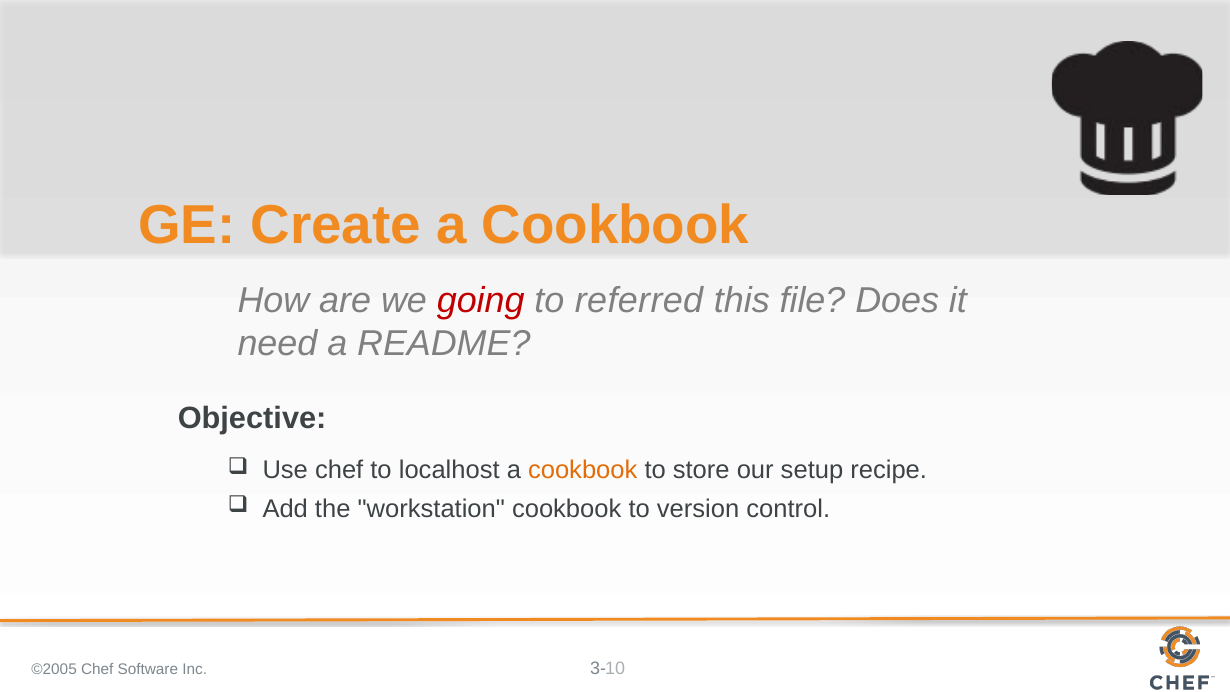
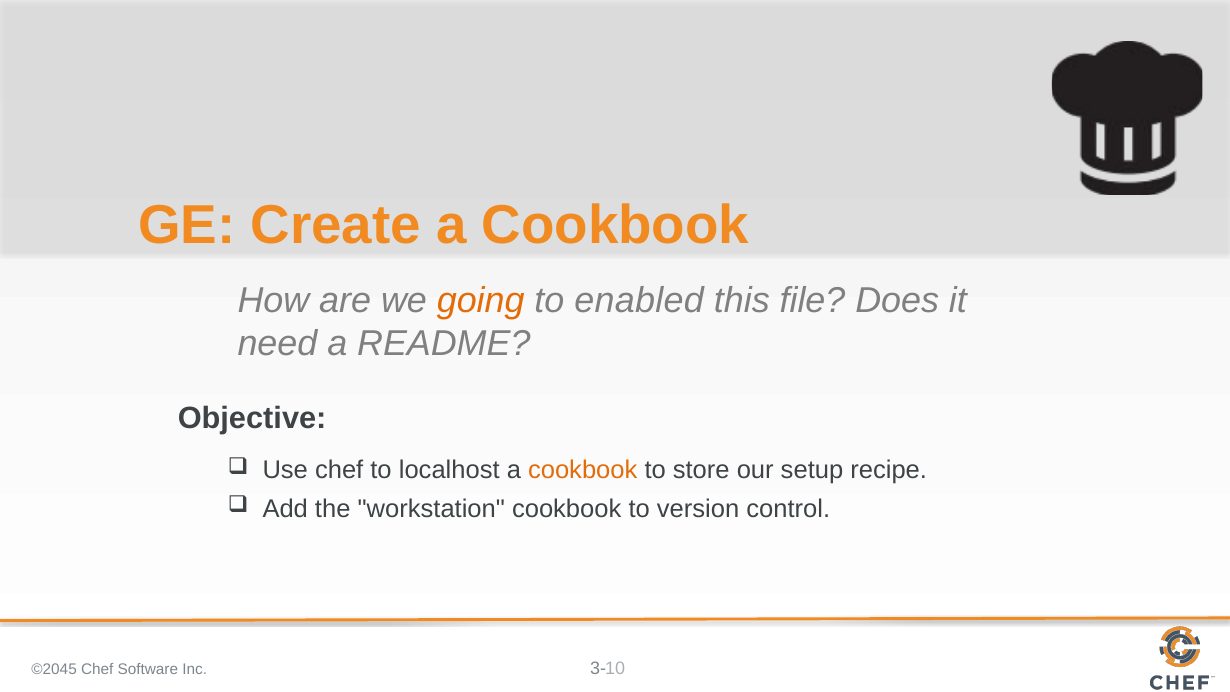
going colour: red -> orange (481, 301)
referred: referred -> enabled (639, 301)
©2005: ©2005 -> ©2045 (54, 669)
